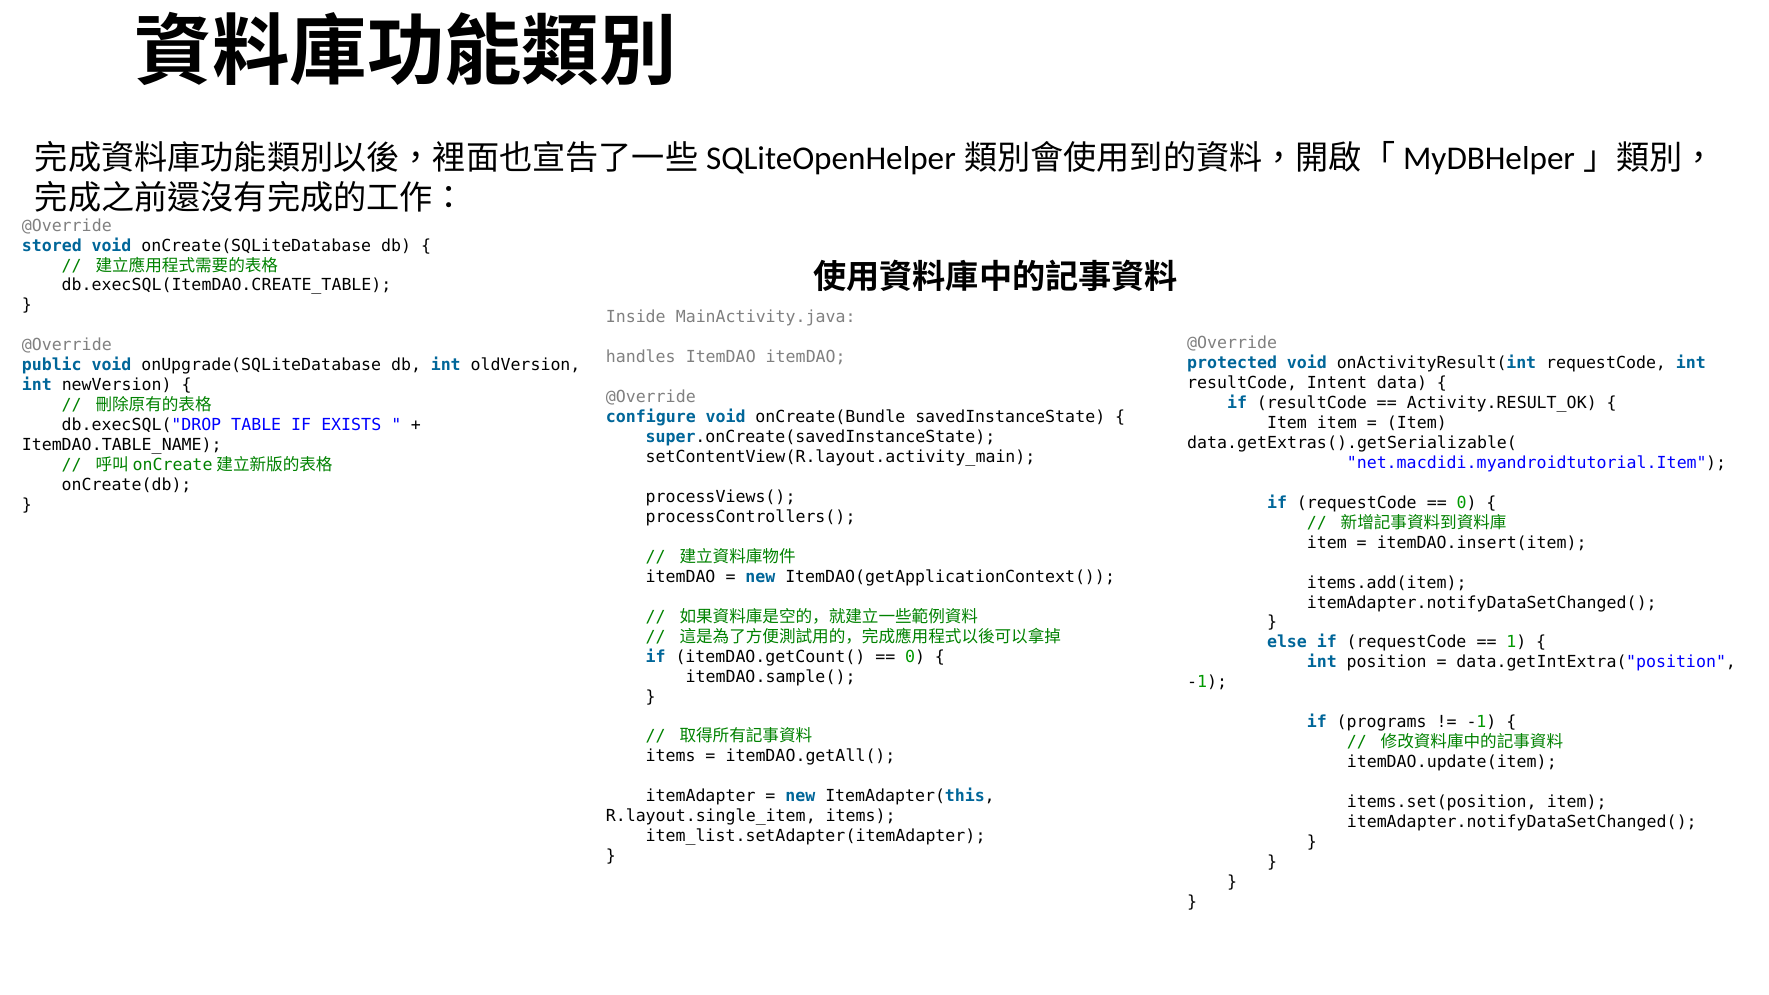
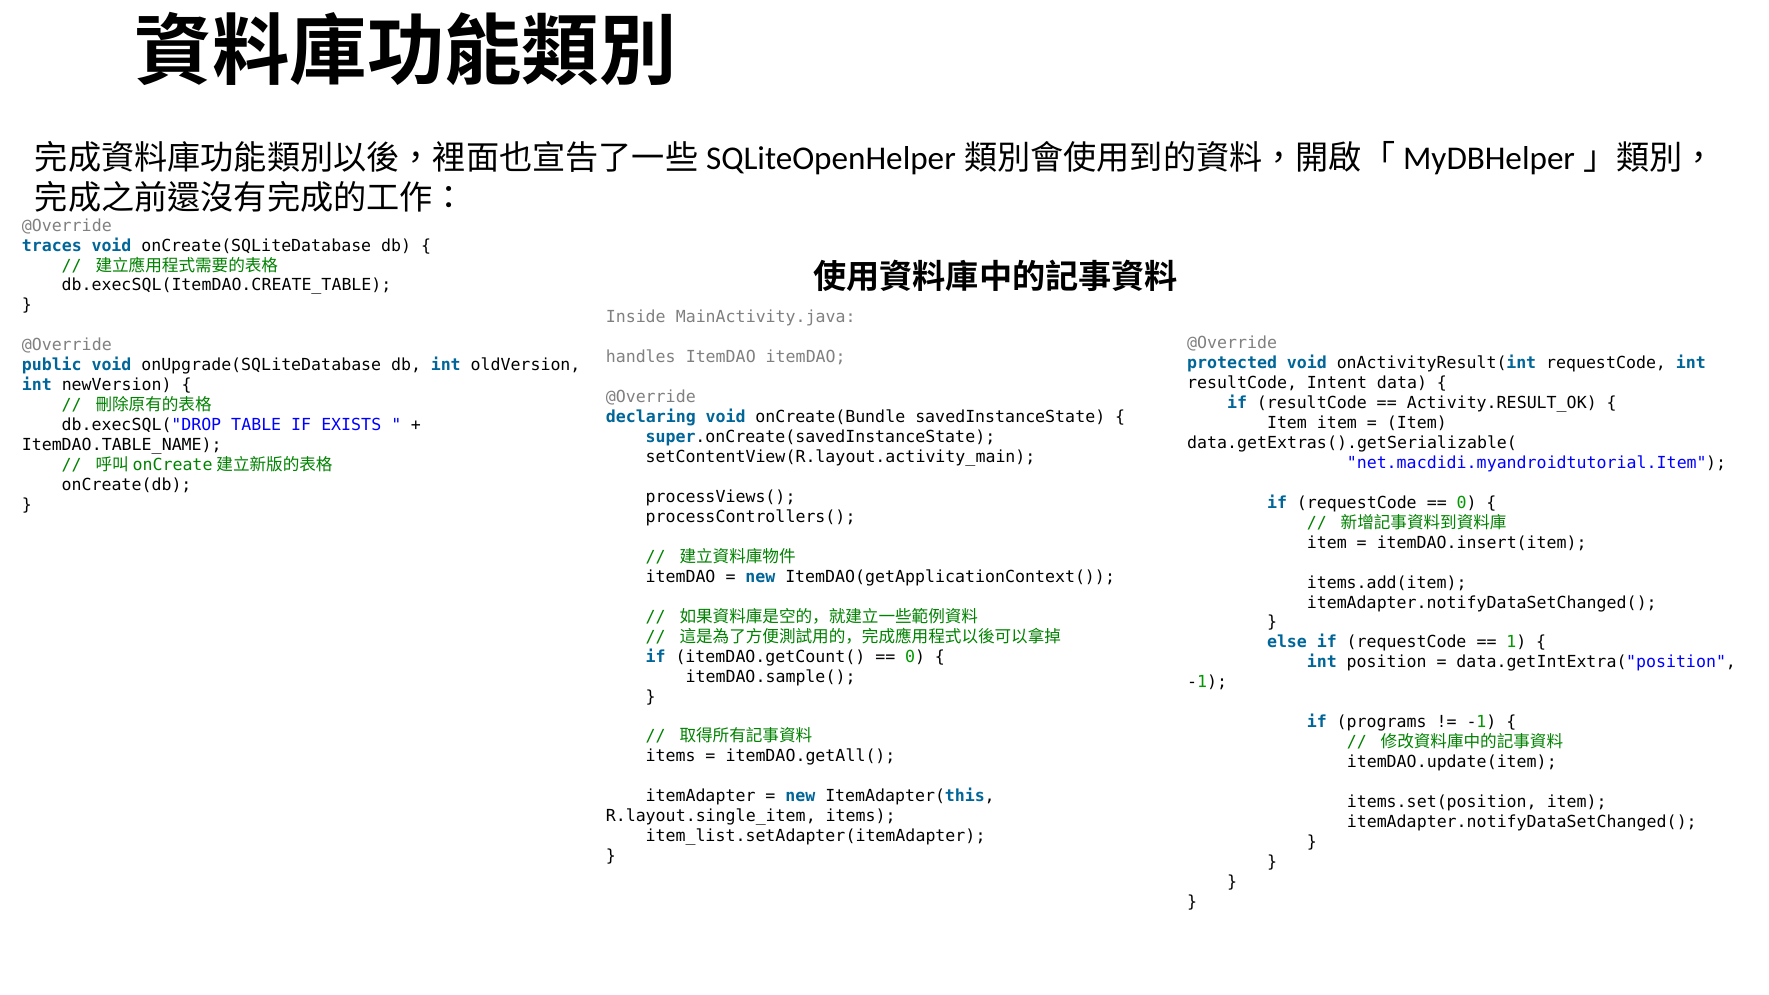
stored: stored -> traces (52, 246)
configure: configure -> declaring (651, 417)
